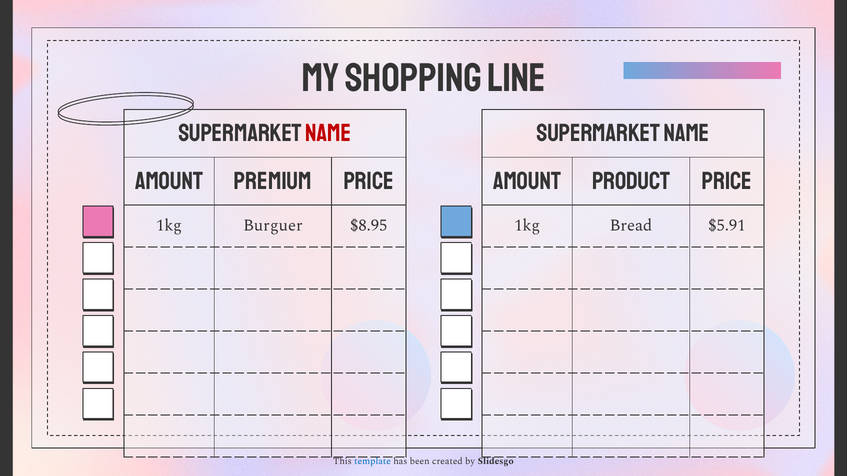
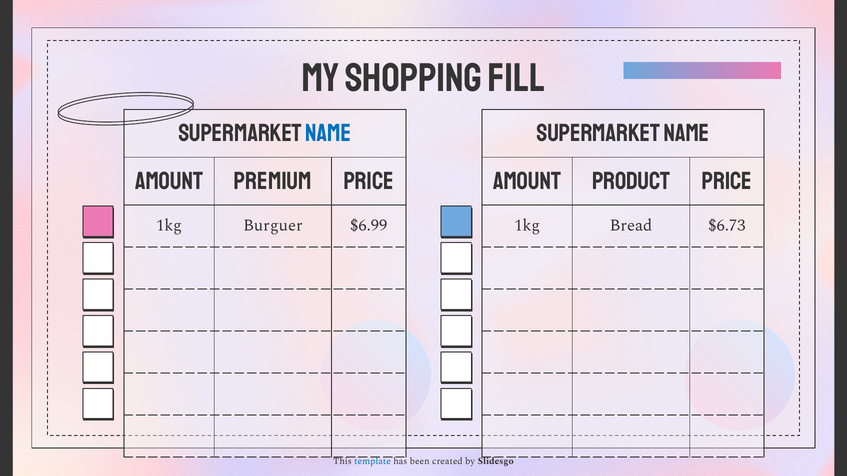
line: line -> fill (516, 78)
NAME colour: red -> blue (328, 133)
$8.95: $8.95 -> $6.99 (369, 226)
$5.91: $5.91 -> $6.73 (727, 226)
